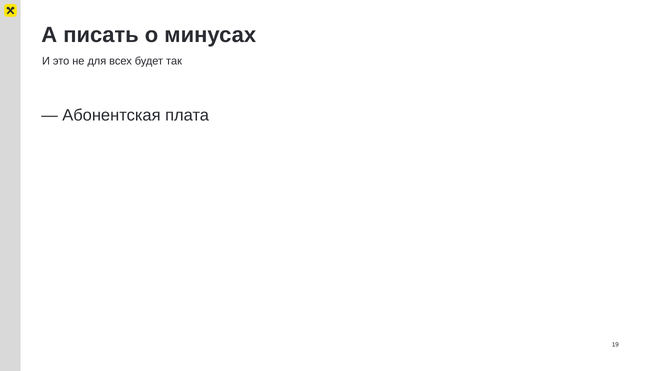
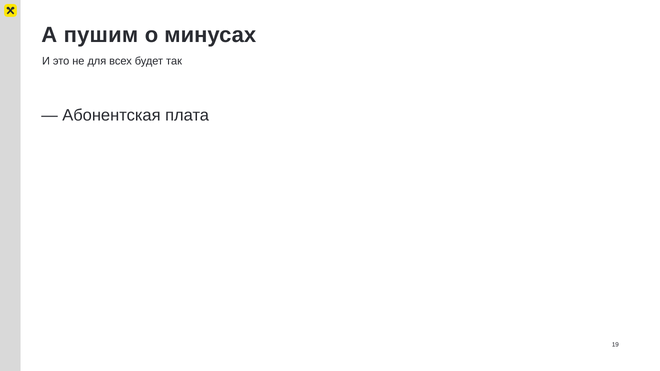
писать: писать -> пушим (101, 35)
